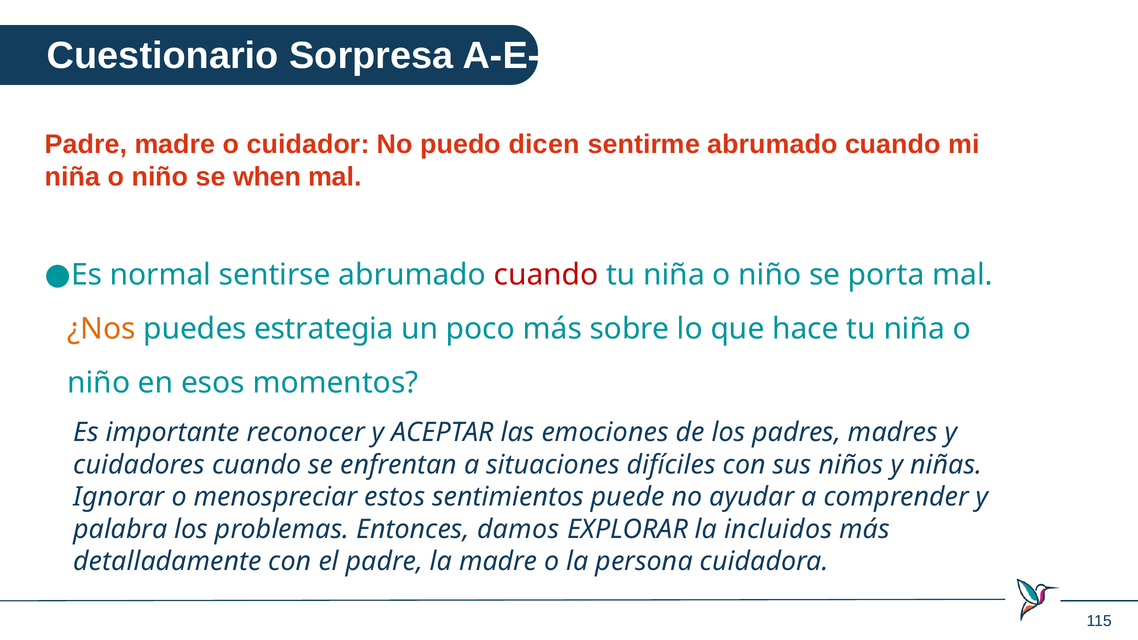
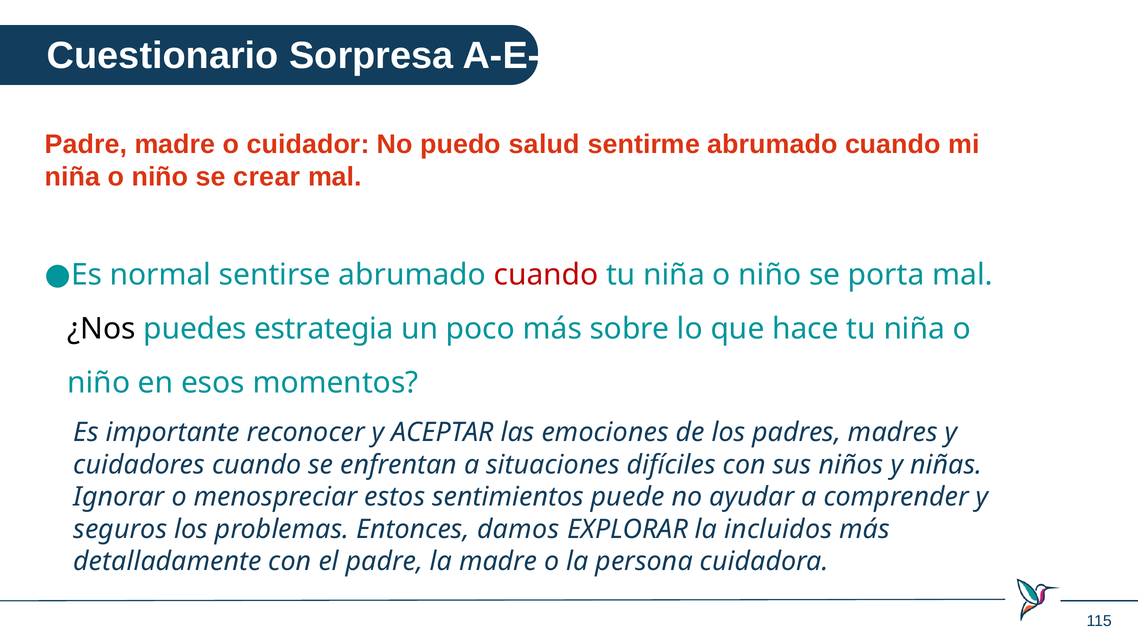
dicen: dicen -> salud (544, 145)
when: when -> crear (267, 177)
¿Nos colour: orange -> black (101, 329)
palabra: palabra -> seguros (120, 529)
